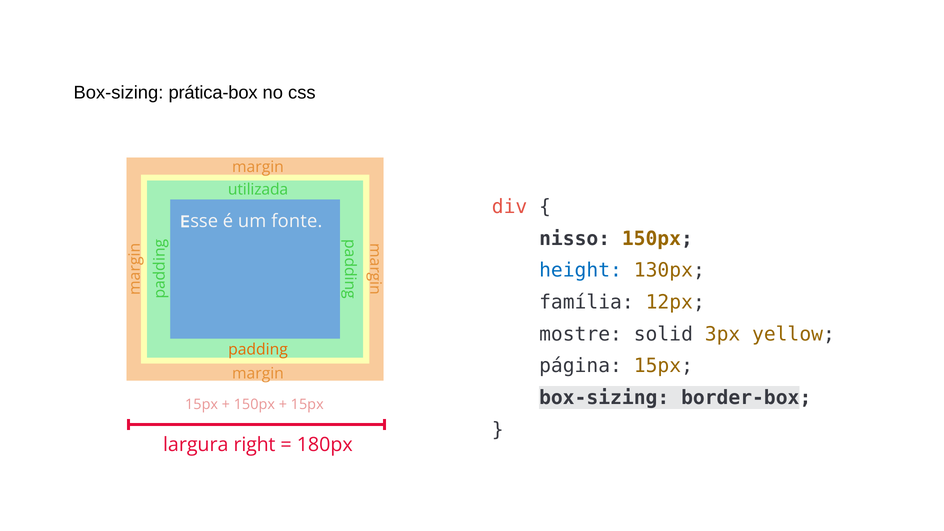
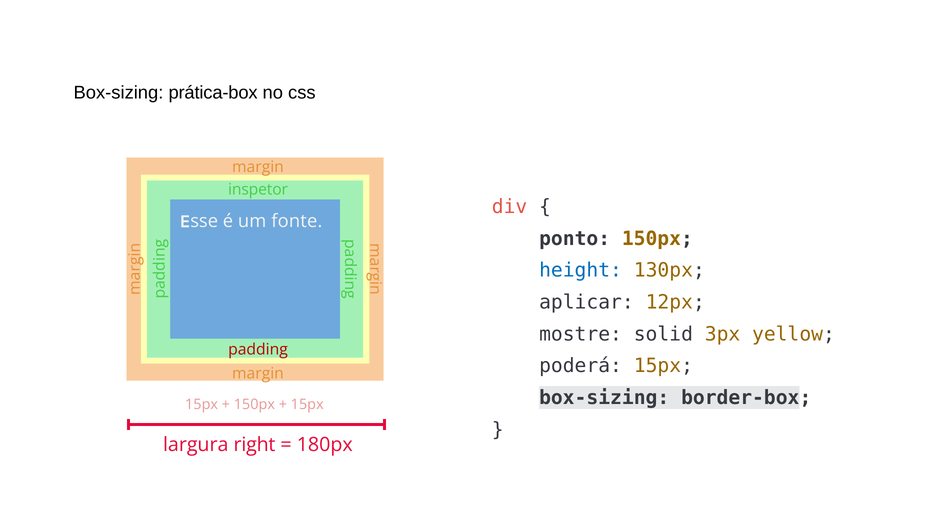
utilizada: utilizada -> inspetor (258, 190)
nisso: nisso -> ponto (575, 239)
família: família -> aplicar (586, 302)
padding colour: orange -> red (258, 349)
página: página -> poderá (581, 366)
